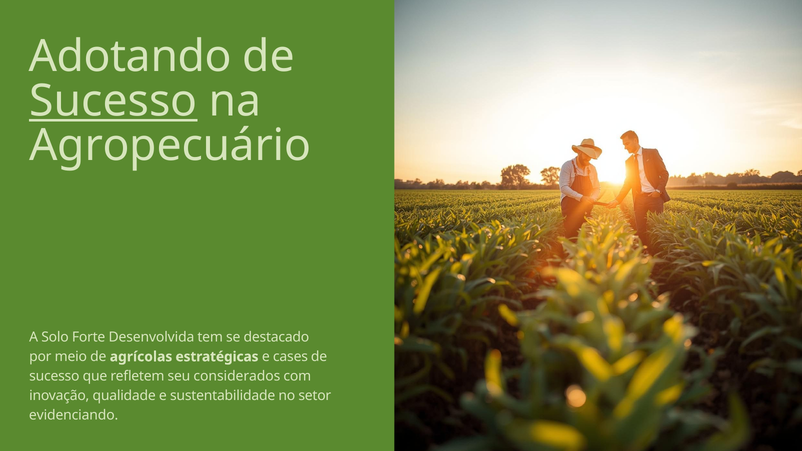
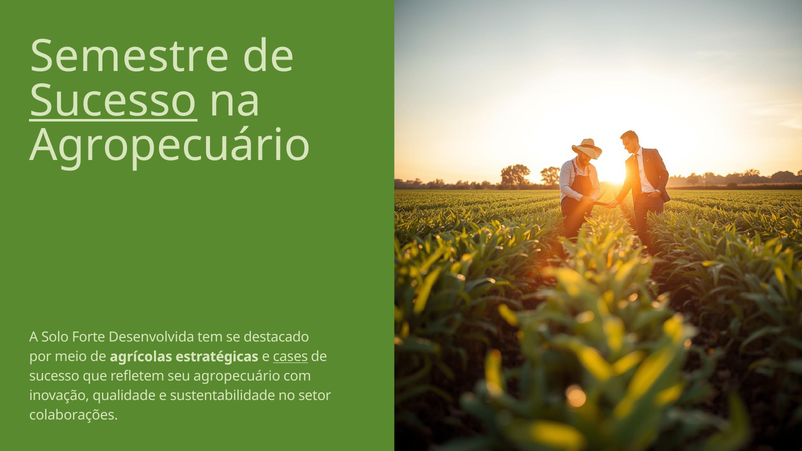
Adotando: Adotando -> Semestre (130, 56)
cases underline: none -> present (290, 357)
seu considerados: considerados -> agropecuário (237, 376)
evidenciando: evidenciando -> colaborações (74, 415)
